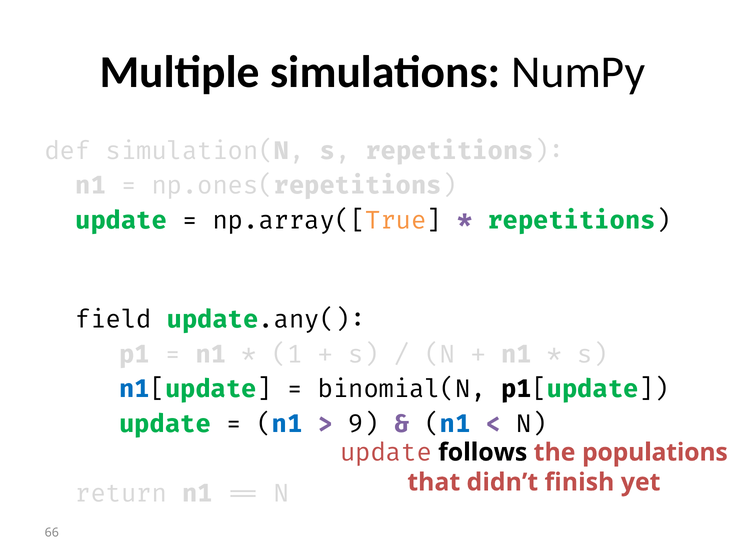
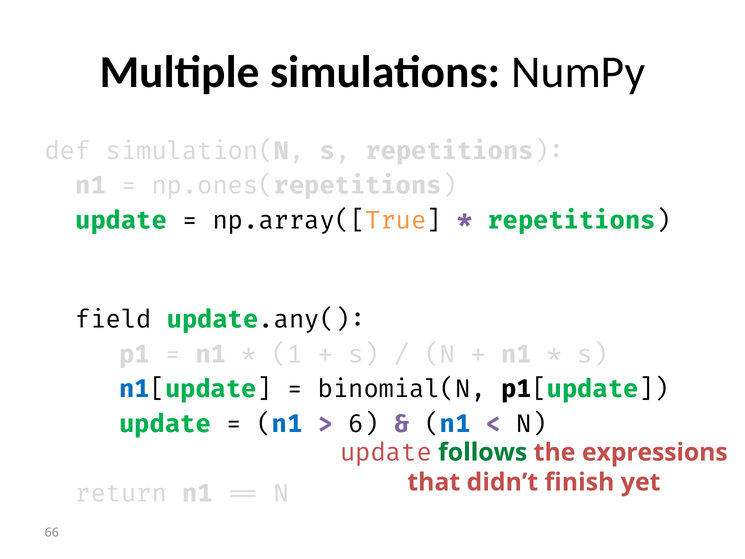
9: 9 -> 6 (364, 424)
follows colour: black -> green (483, 452)
populations: populations -> expressions (655, 452)
